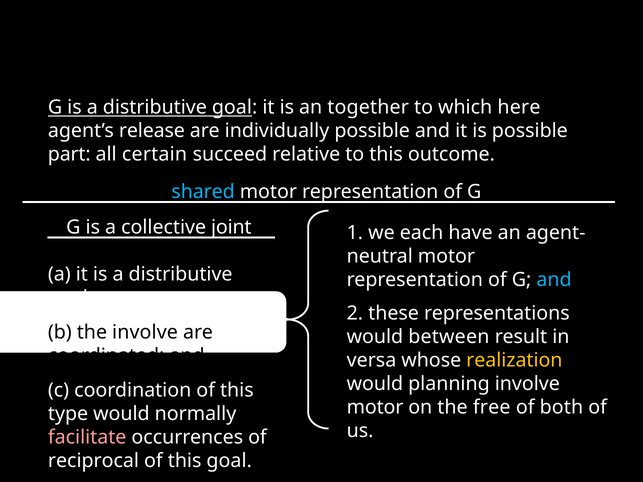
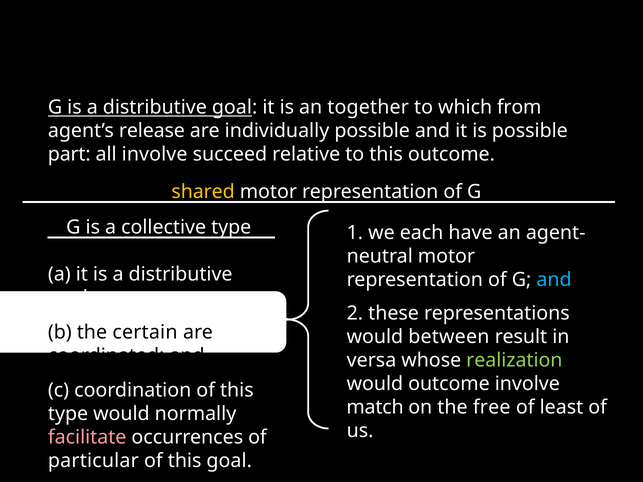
here: here -> from (519, 107)
all certain: certain -> involve (155, 154)
shared colour: light blue -> yellow (203, 192)
collective joint: joint -> type (231, 227)
the involve: involve -> certain (145, 332)
realization colour: yellow -> light green (514, 361)
would planning: planning -> outcome (449, 384)
motor: motor -> match (375, 408)
both: both -> least (561, 408)
reciprocal: reciprocal -> particular (93, 461)
